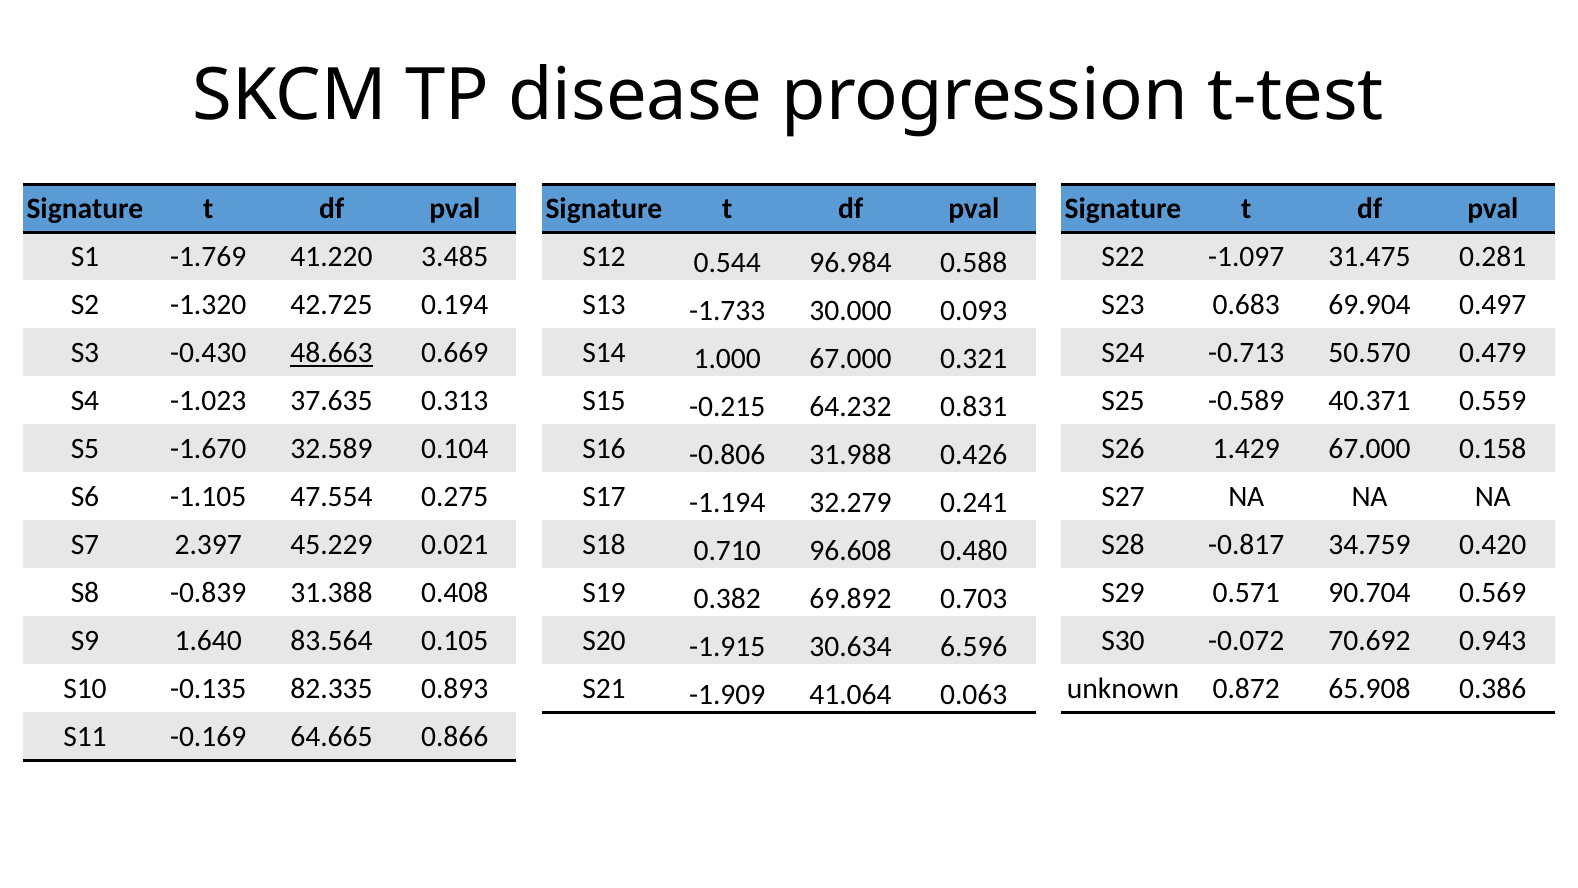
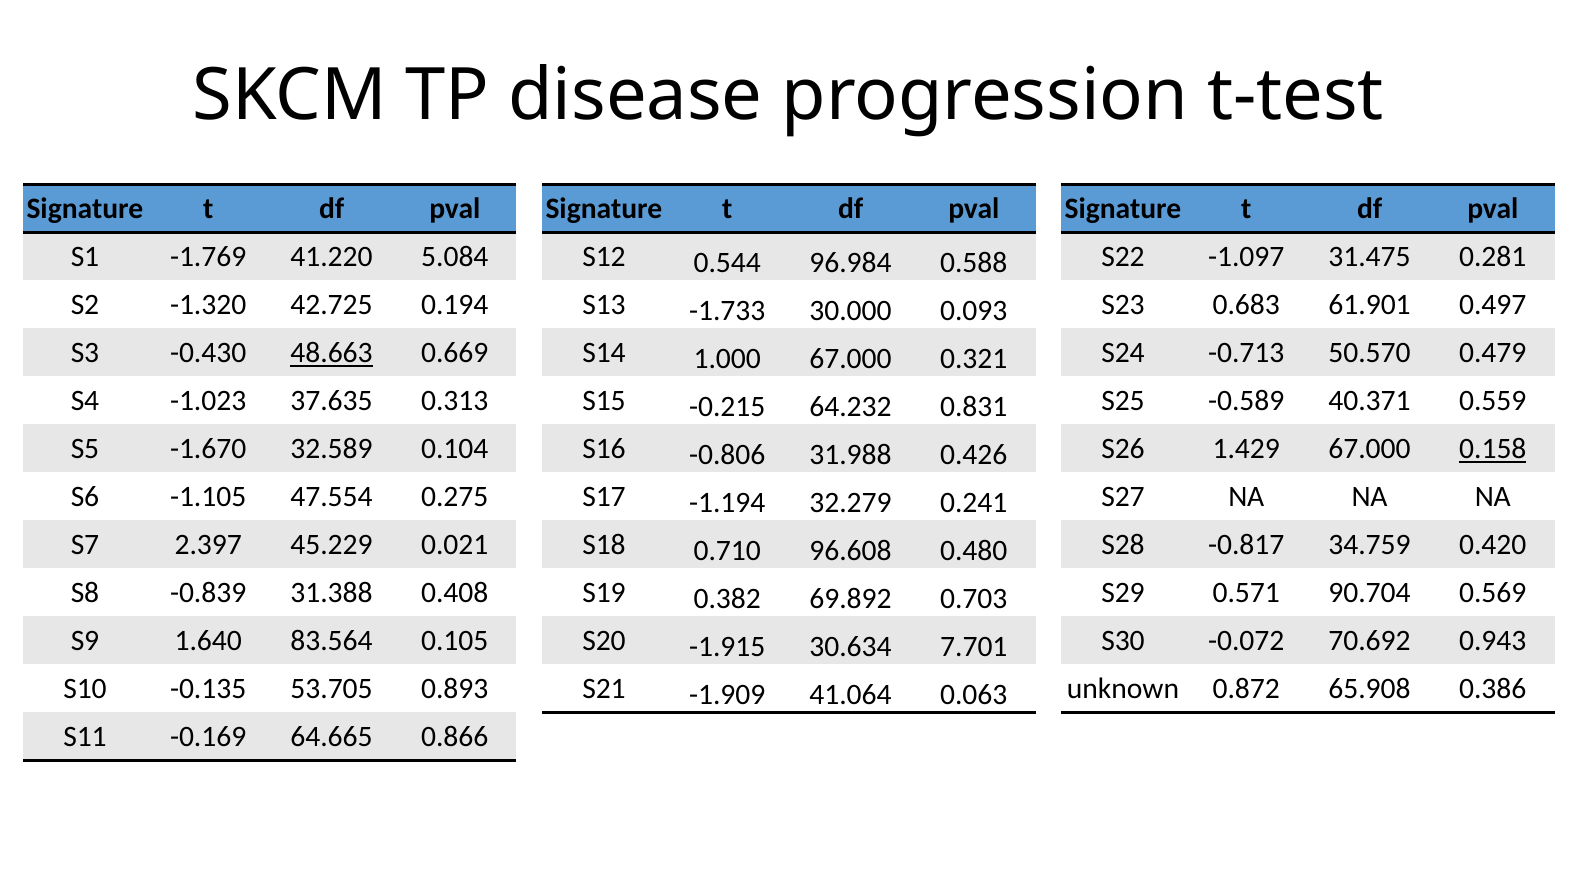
3.485: 3.485 -> 5.084 (455, 257)
69.904: 69.904 -> 61.901 (1370, 305)
0.158 underline: none -> present (1493, 449)
6.596: 6.596 -> 7.701 (974, 646)
82.335: 82.335 -> 53.705 (332, 689)
